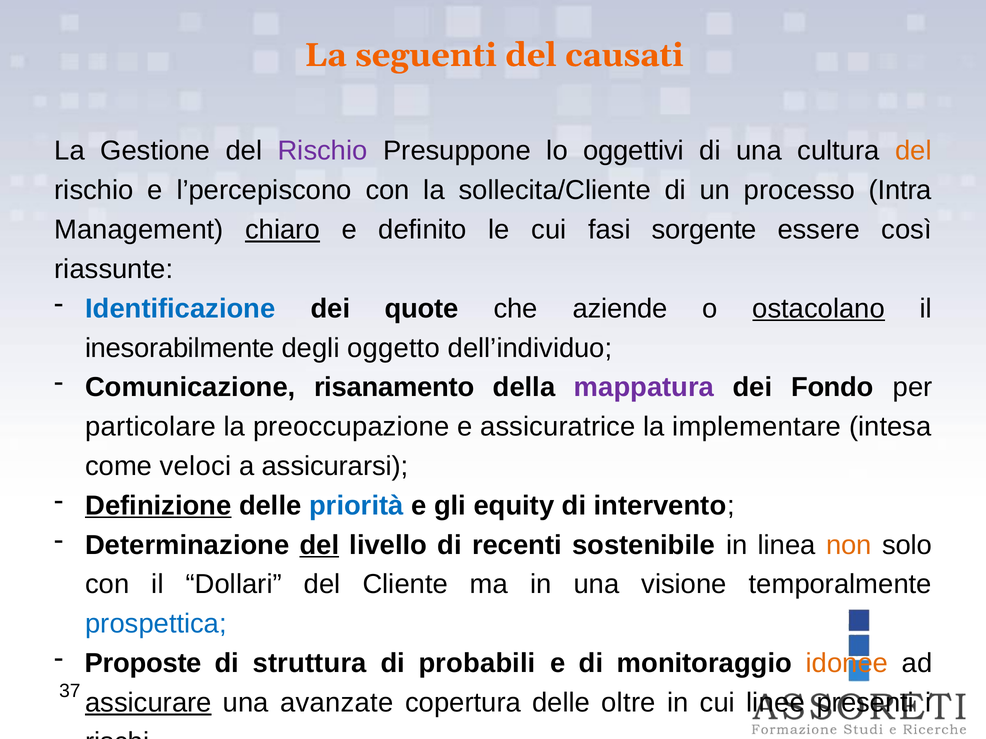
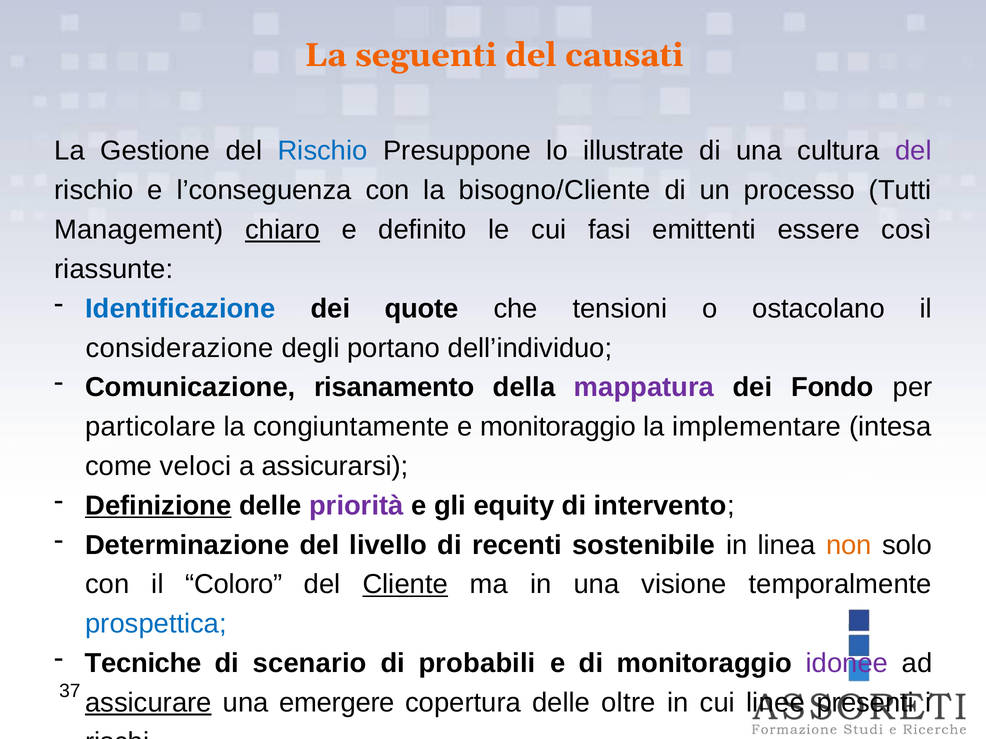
Rischio colour: purple -> blue (323, 151)
oggettivi: oggettivi -> illustrate (634, 151)
del colour: orange -> purple (913, 151)
l’percepiscono: l’percepiscono -> l’conseguenza (264, 190)
sollecita/Cliente: sollecita/Cliente -> bisogno/Cliente (555, 190)
Intra: Intra -> Tutti (900, 190)
sorgente: sorgente -> emittenti (704, 230)
aziende: aziende -> tensioni (620, 309)
ostacolano underline: present -> none (819, 309)
inesorabilmente: inesorabilmente -> considerazione (180, 348)
oggetto: oggetto -> portano (394, 348)
preoccupazione: preoccupazione -> congiuntamente (351, 427)
e assicuratrice: assicuratrice -> monitoraggio (558, 427)
priorità colour: blue -> purple (356, 506)
del underline: present -> none (319, 545)
Dollari: Dollari -> Coloro (234, 585)
Cliente underline: none -> present (405, 585)
Proposte: Proposte -> Tecniche (143, 664)
struttura: struttura -> scenario (310, 664)
idonee colour: orange -> purple (847, 664)
avanzate: avanzate -> emergere (337, 703)
